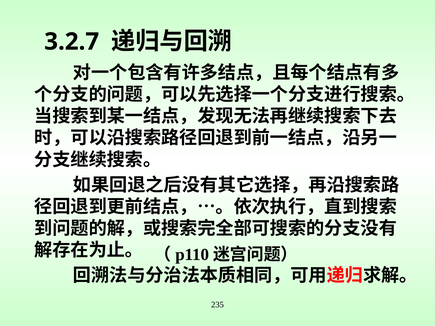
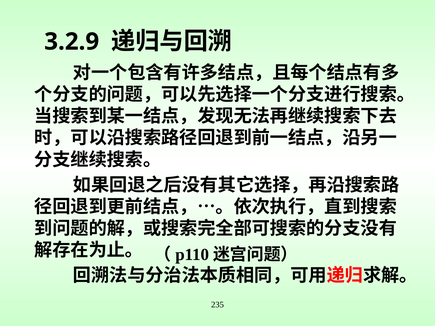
3.2.7: 3.2.7 -> 3.2.9 (72, 42)
